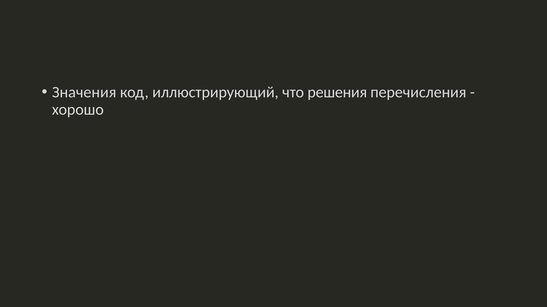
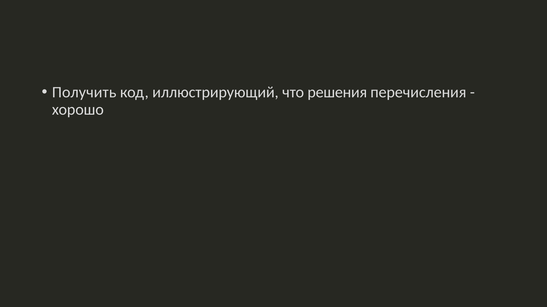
Значения: Значения -> Получить (84, 92)
